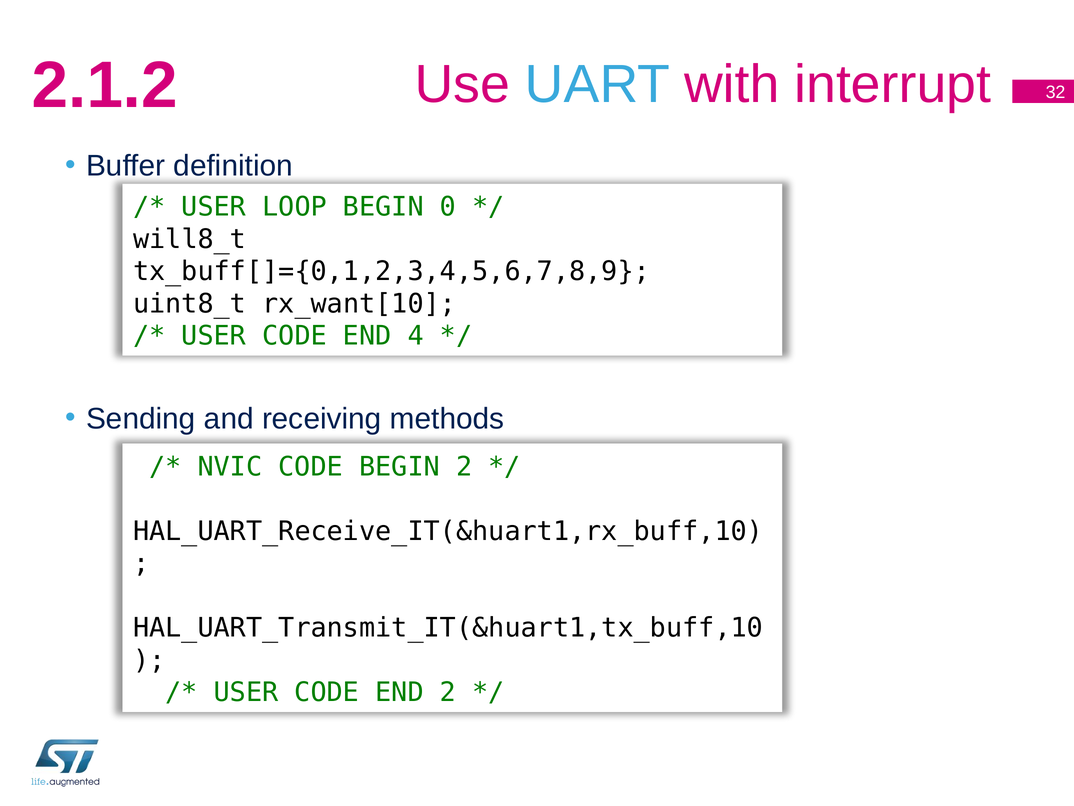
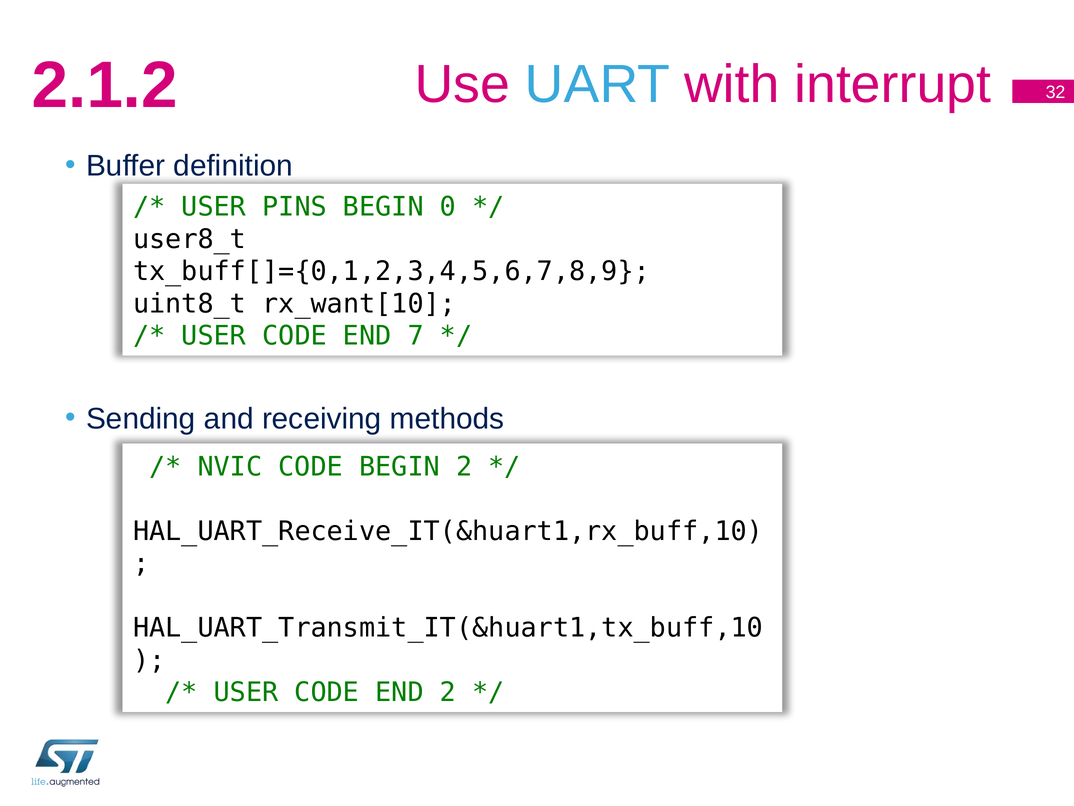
LOOP: LOOP -> PINS (295, 207)
will8_t: will8_t -> user8_t (190, 239)
4: 4 -> 7 (416, 336)
